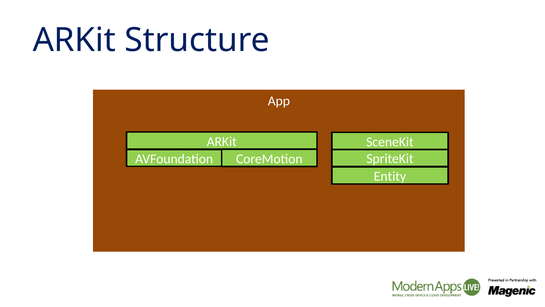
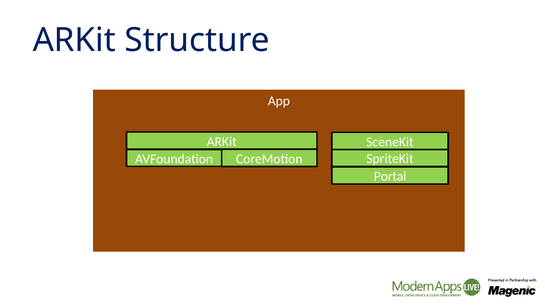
Entity: Entity -> Portal (390, 176)
